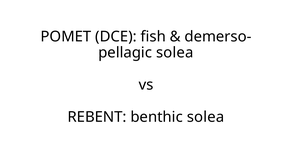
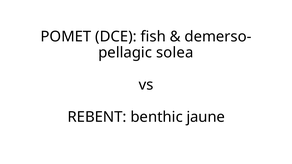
benthic solea: solea -> jaune (206, 117)
